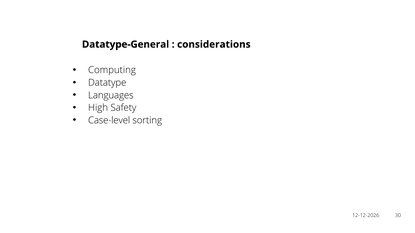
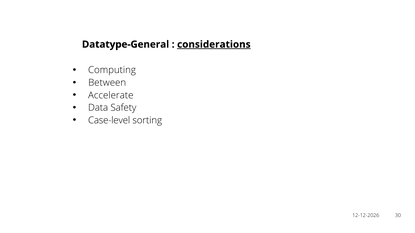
considerations underline: none -> present (214, 44)
Datatype: Datatype -> Between (107, 83)
Languages: Languages -> Accelerate (111, 95)
High: High -> Data (98, 108)
